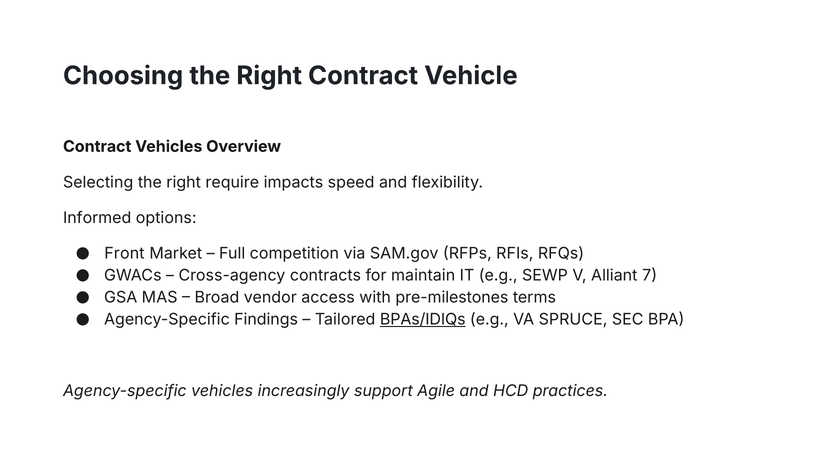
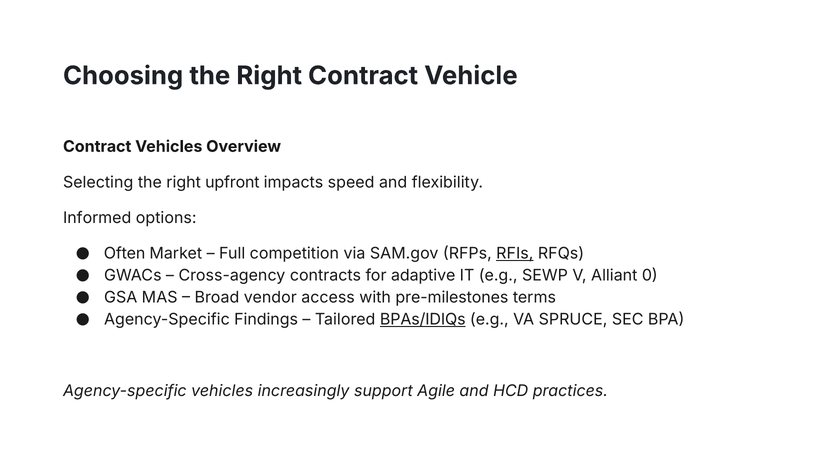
require: require -> upfront (232, 182)
Front: Front -> Often (125, 254)
RFIs underline: none -> present (515, 254)
maintain: maintain -> adaptive (423, 276)
7: 7 -> 0 (650, 276)
